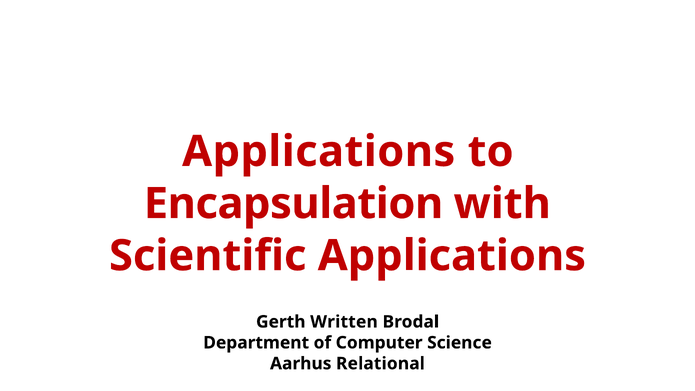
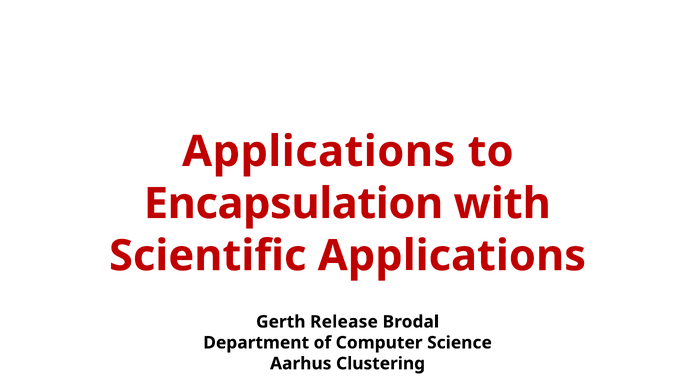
Written: Written -> Release (344, 322)
Relational: Relational -> Clustering (381, 363)
